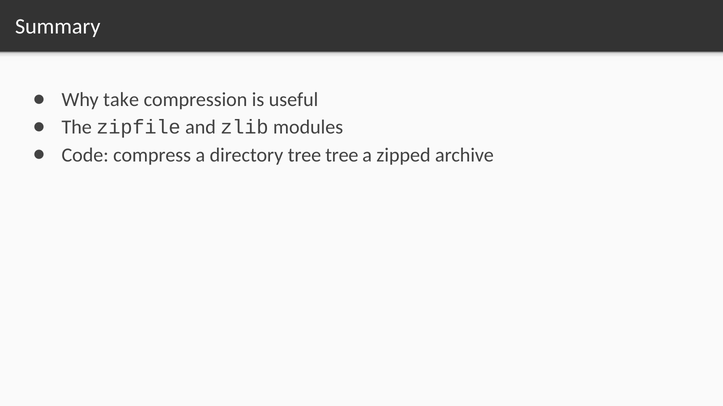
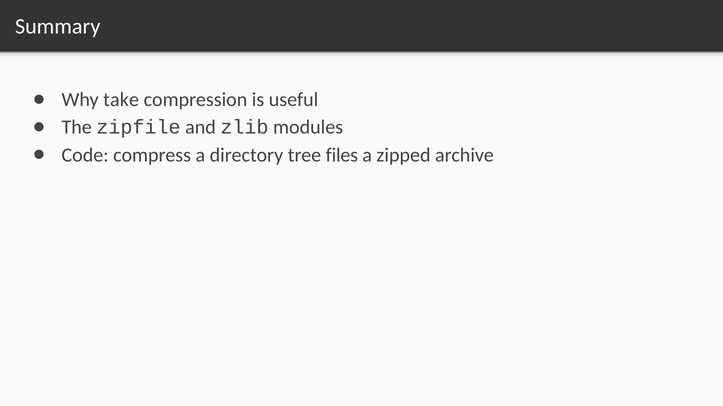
tree tree: tree -> files (342, 155)
